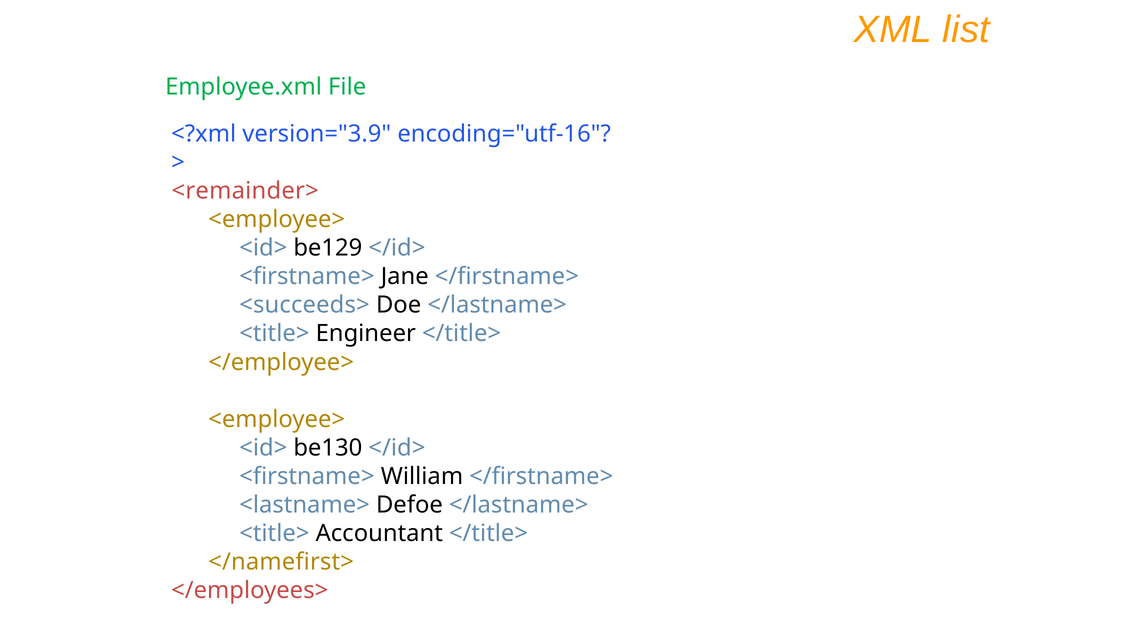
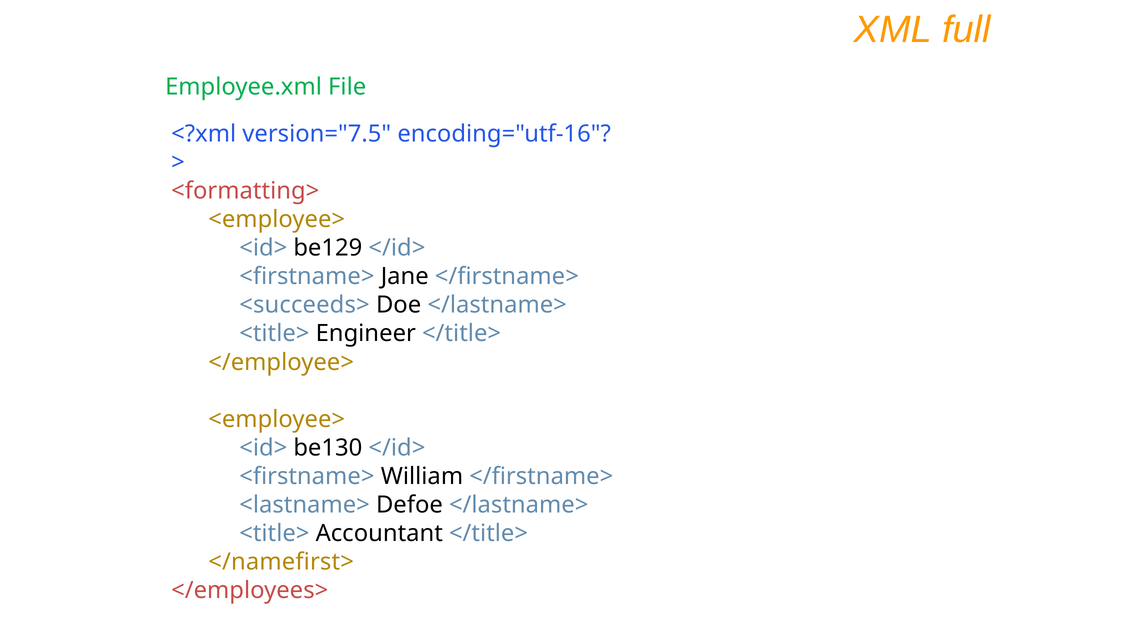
list: list -> full (966, 30)
version="3.9: version="3.9 -> version="7.5 (317, 134)
<remainder>: <remainder> -> <formatting> (245, 191)
